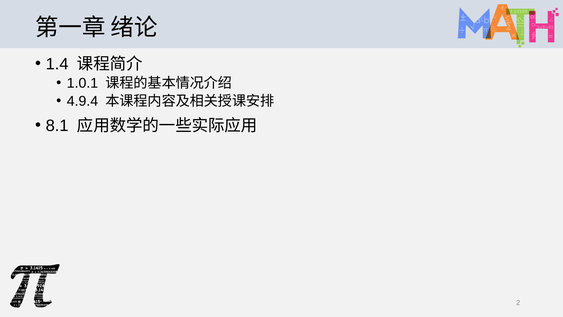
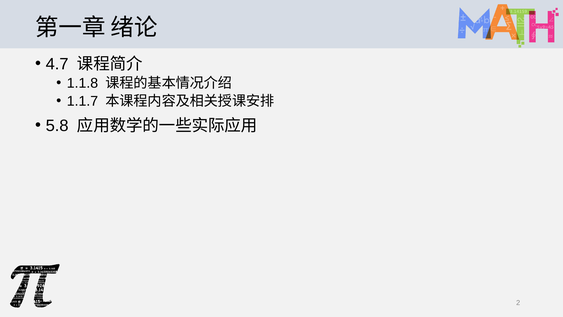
1.4: 1.4 -> 4.7 (57, 64)
1.0.1: 1.0.1 -> 1.1.8 (82, 83)
4.9.4: 4.9.4 -> 1.1.7 (82, 101)
8.1: 8.1 -> 5.8 (57, 126)
